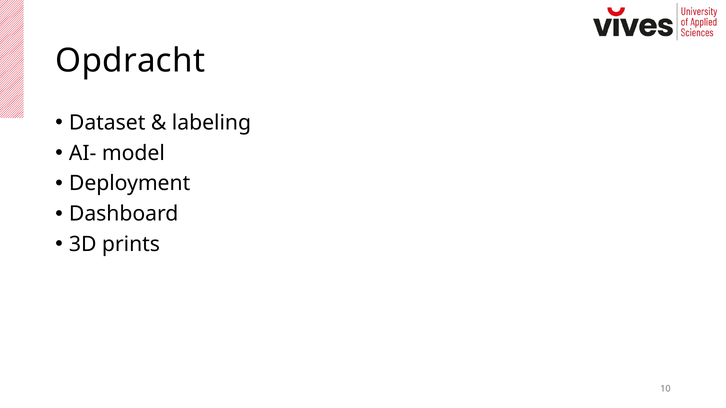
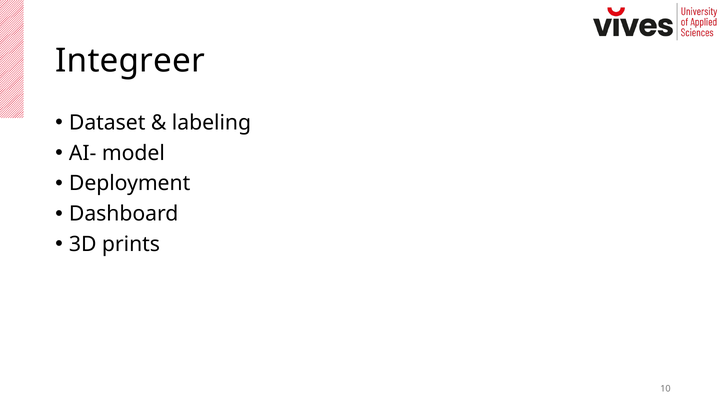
Opdracht: Opdracht -> Integreer (130, 61)
